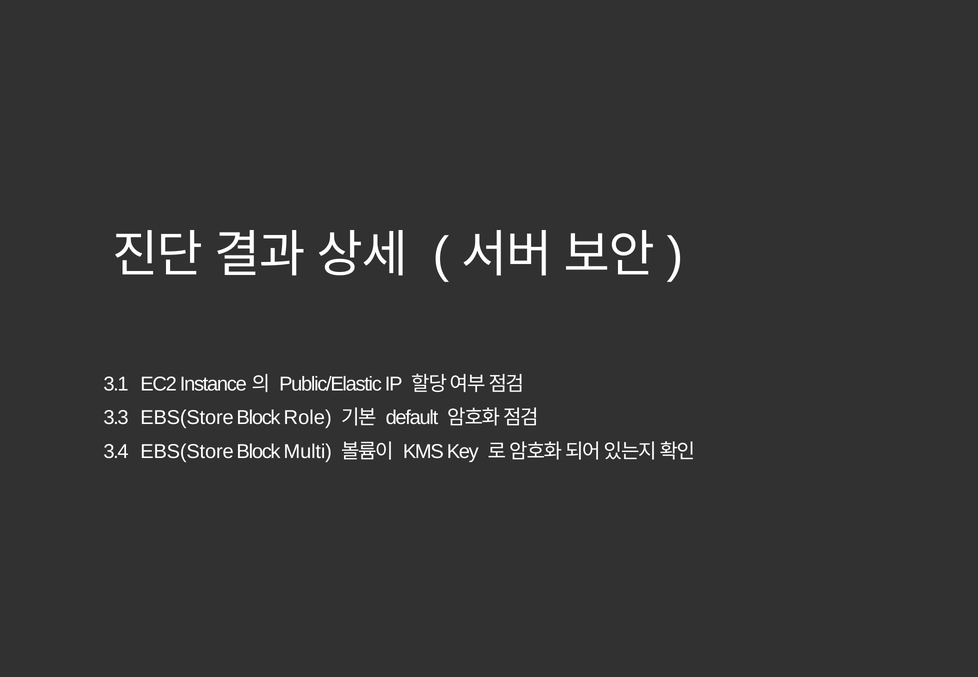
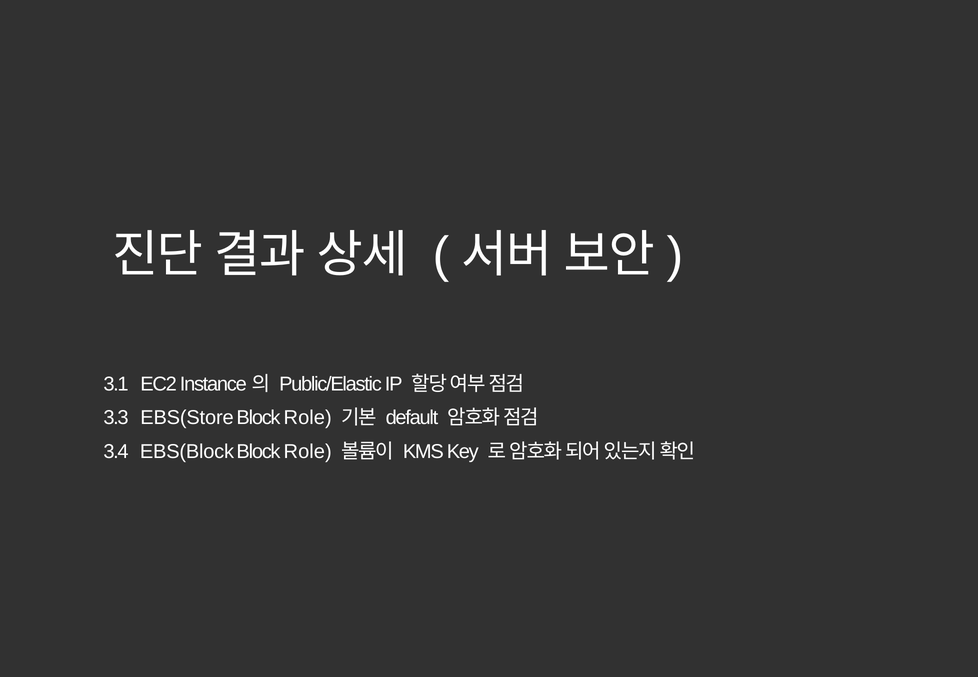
3.4 EBS(Store: EBS(Store -> EBS(Block (187, 452)
Multi: Multi -> Role (308, 452)
